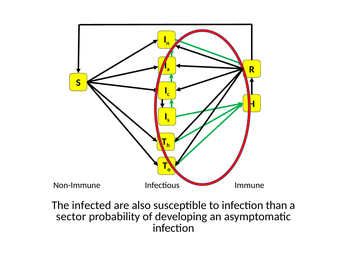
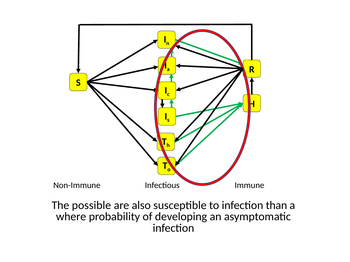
infected: infected -> possible (91, 206)
sector: sector -> where (71, 217)
